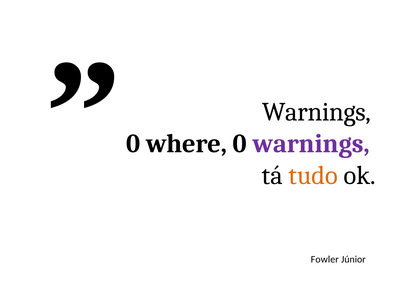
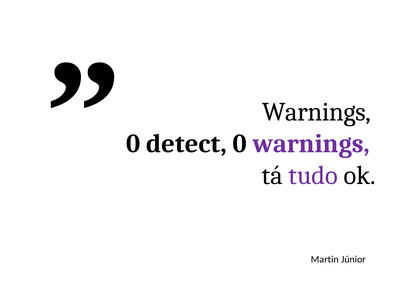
where: where -> detect (186, 144)
tudo colour: orange -> purple (313, 175)
Fowler: Fowler -> Martin (325, 259)
